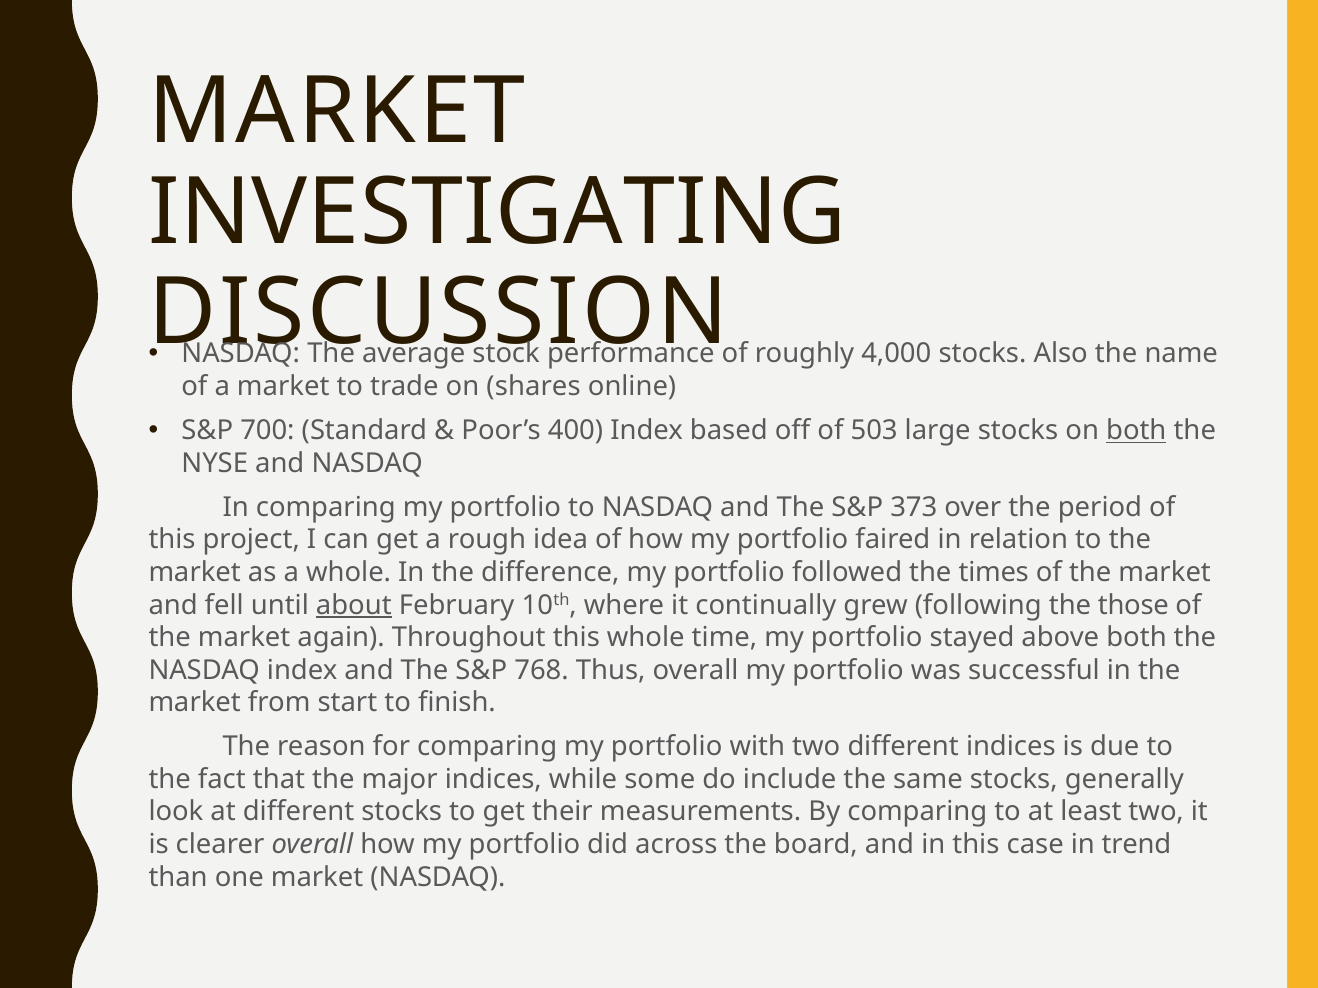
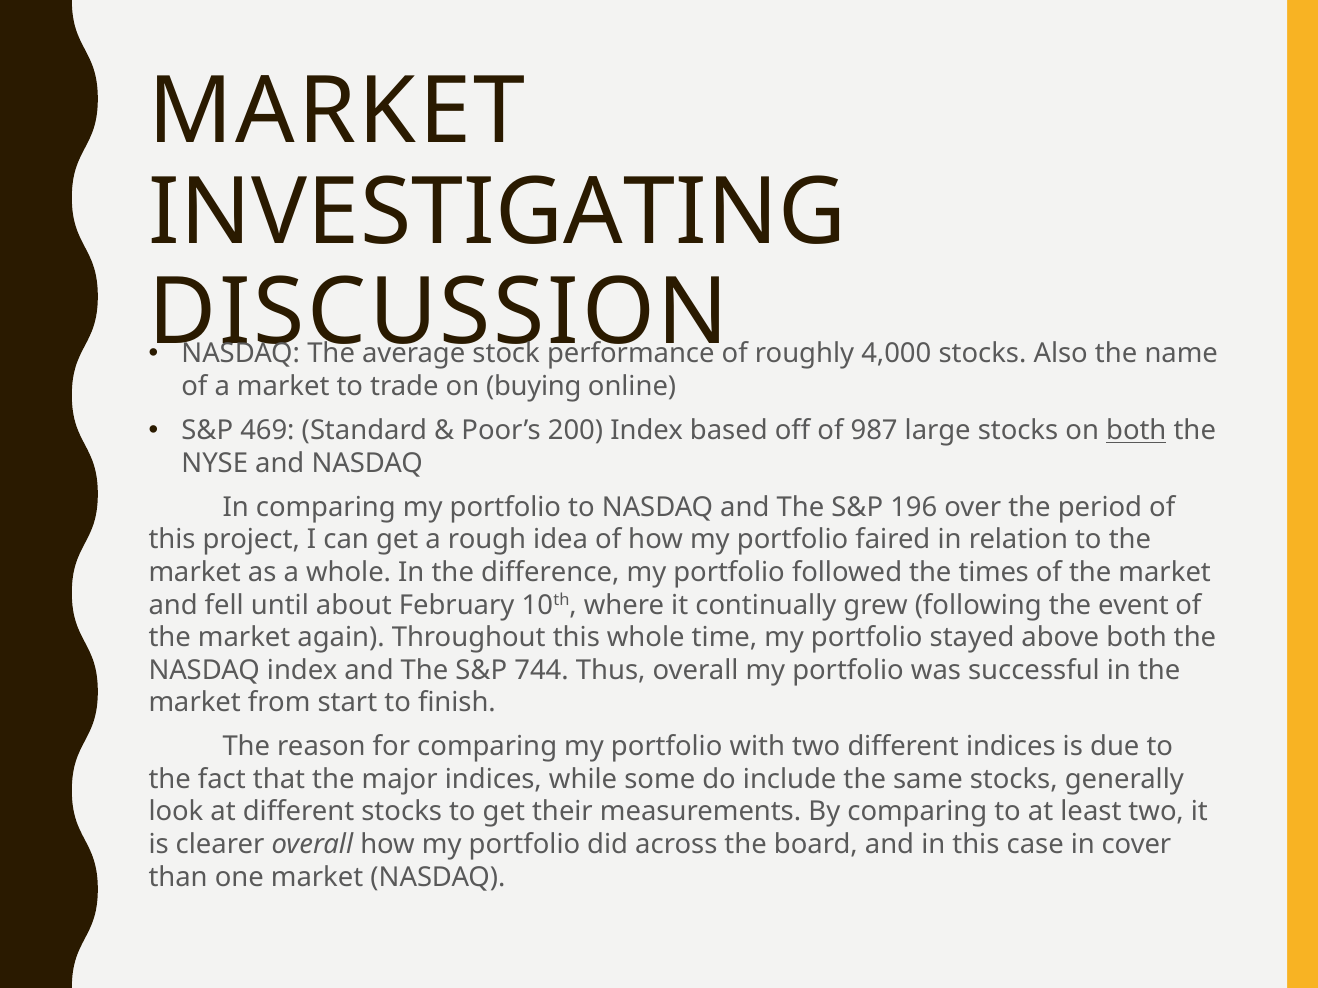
shares: shares -> buying (534, 387)
700: 700 -> 469 (267, 431)
400: 400 -> 200 (576, 431)
503: 503 -> 987 (874, 431)
373: 373 -> 196 (914, 508)
about underline: present -> none (354, 605)
those: those -> event (1133, 605)
768: 768 -> 744 (542, 670)
trend: trend -> cover (1136, 845)
